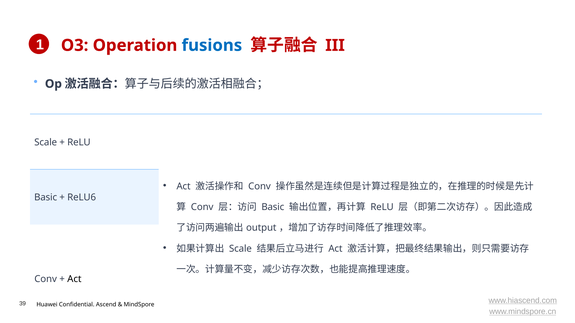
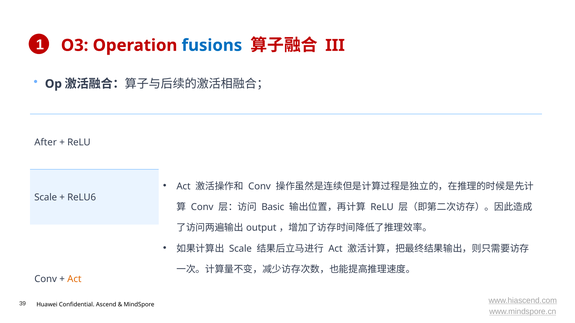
Scale: Scale -> After (46, 142)
Basic: Basic -> Scale (46, 198)
Act colour: black -> orange (74, 279)
